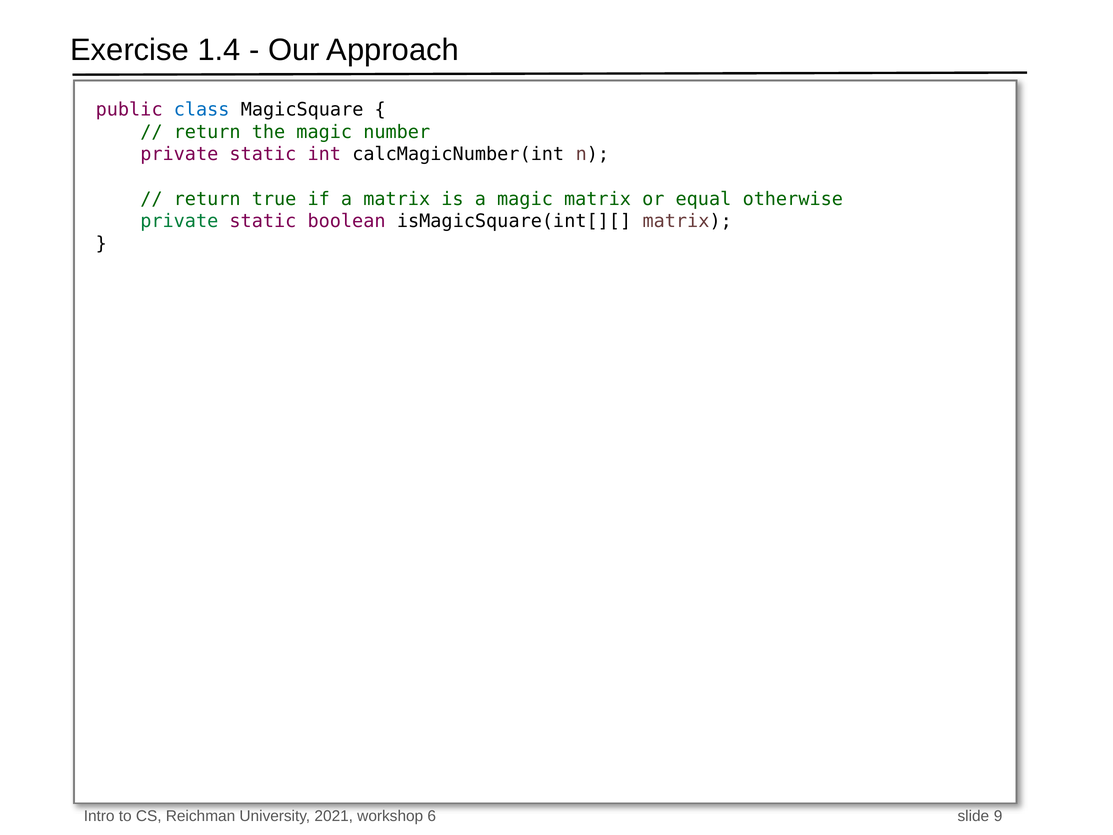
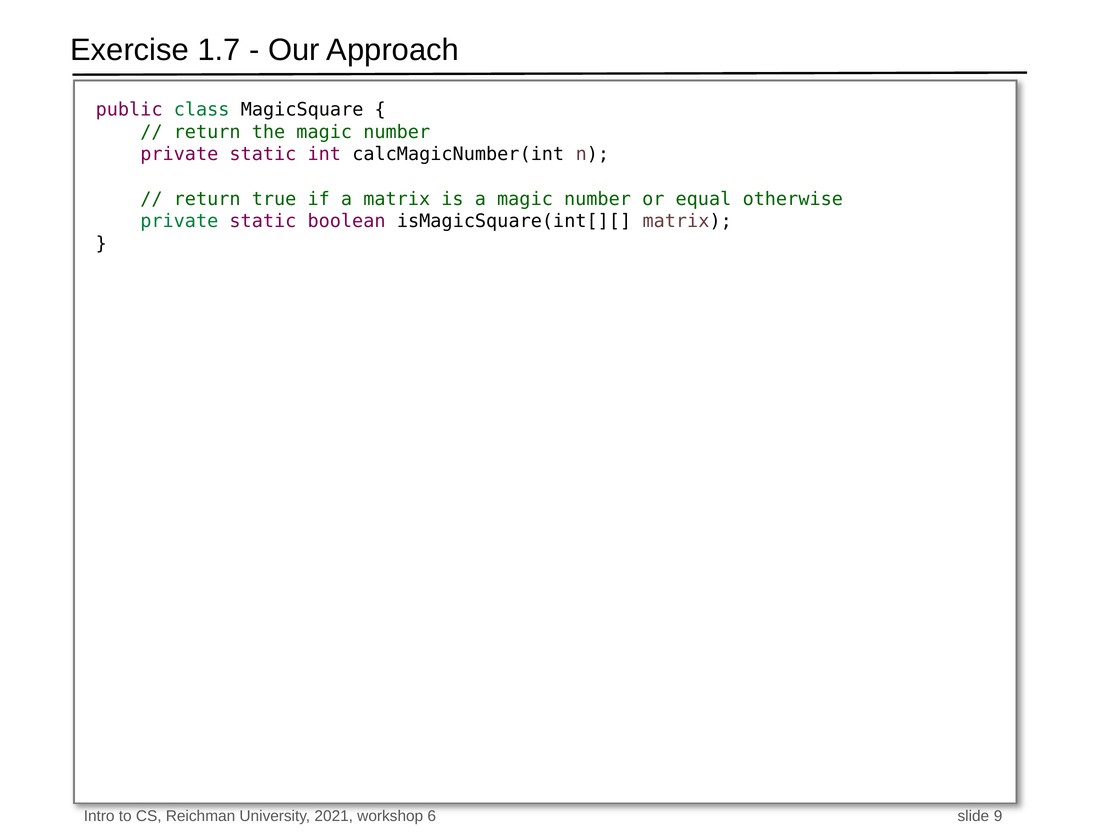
1.4: 1.4 -> 1.7 (219, 50)
class colour: blue -> green (202, 110)
a magic matrix: matrix -> number (597, 199)
